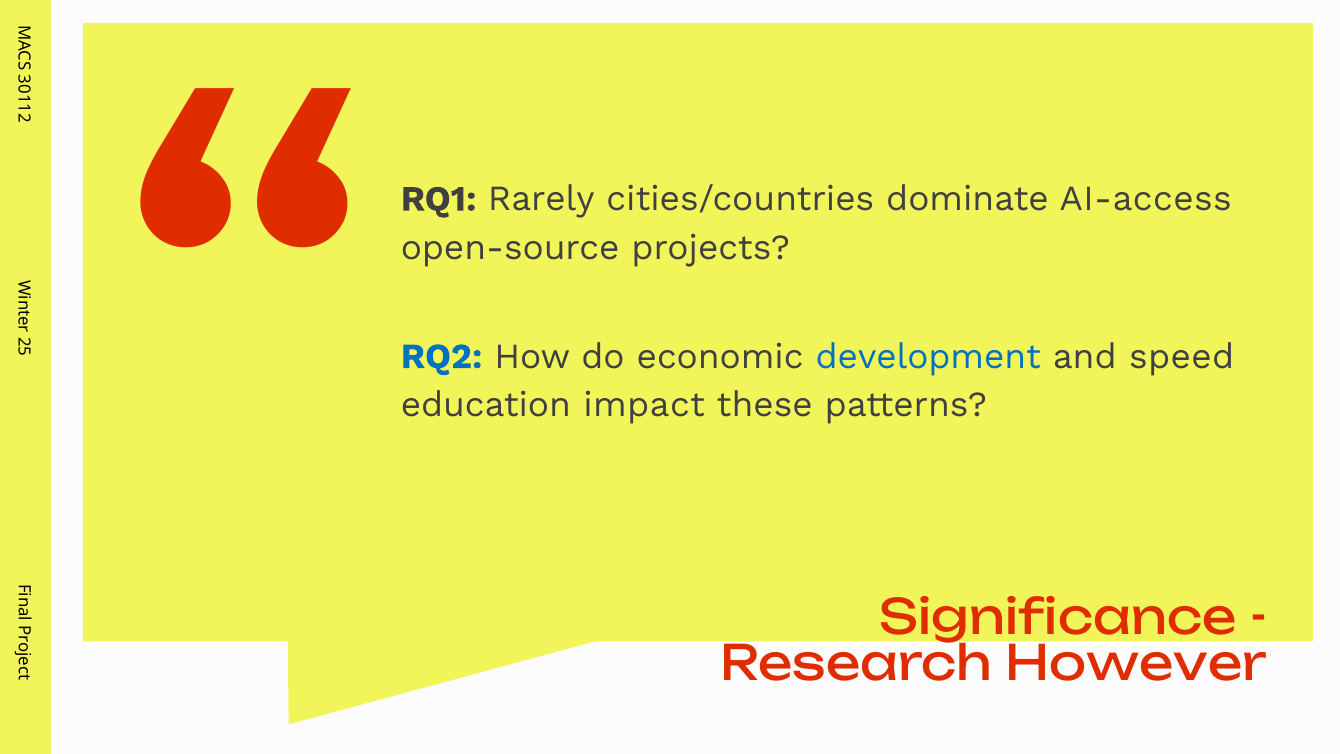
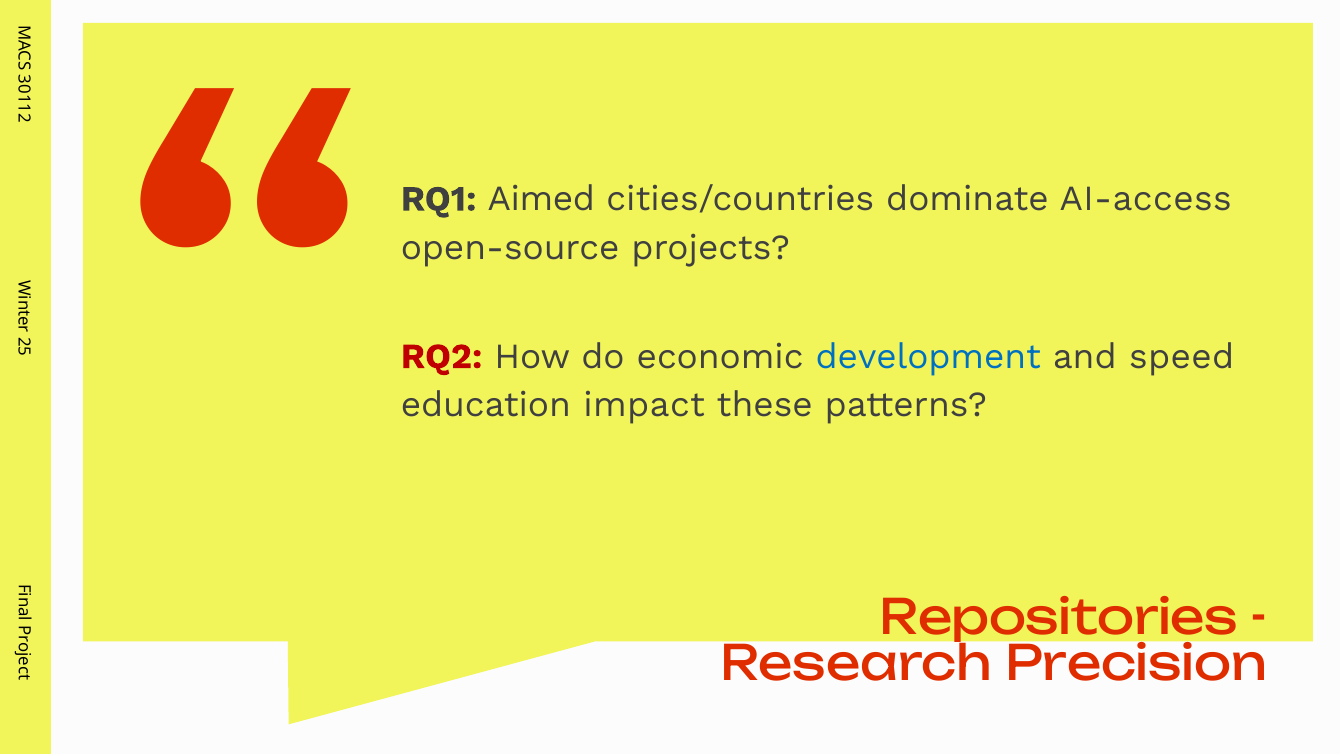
Rarely: Rarely -> Aimed (541, 199)
RQ2 colour: blue -> red (442, 356)
Significance: Significance -> Repositories (1059, 618)
However: However -> Precision (1136, 665)
